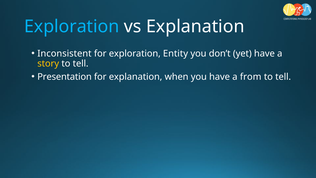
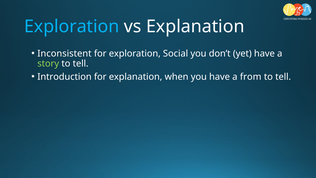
Entity: Entity -> Social (176, 53)
story colour: yellow -> light green (48, 63)
Presentation: Presentation -> Introduction (64, 77)
